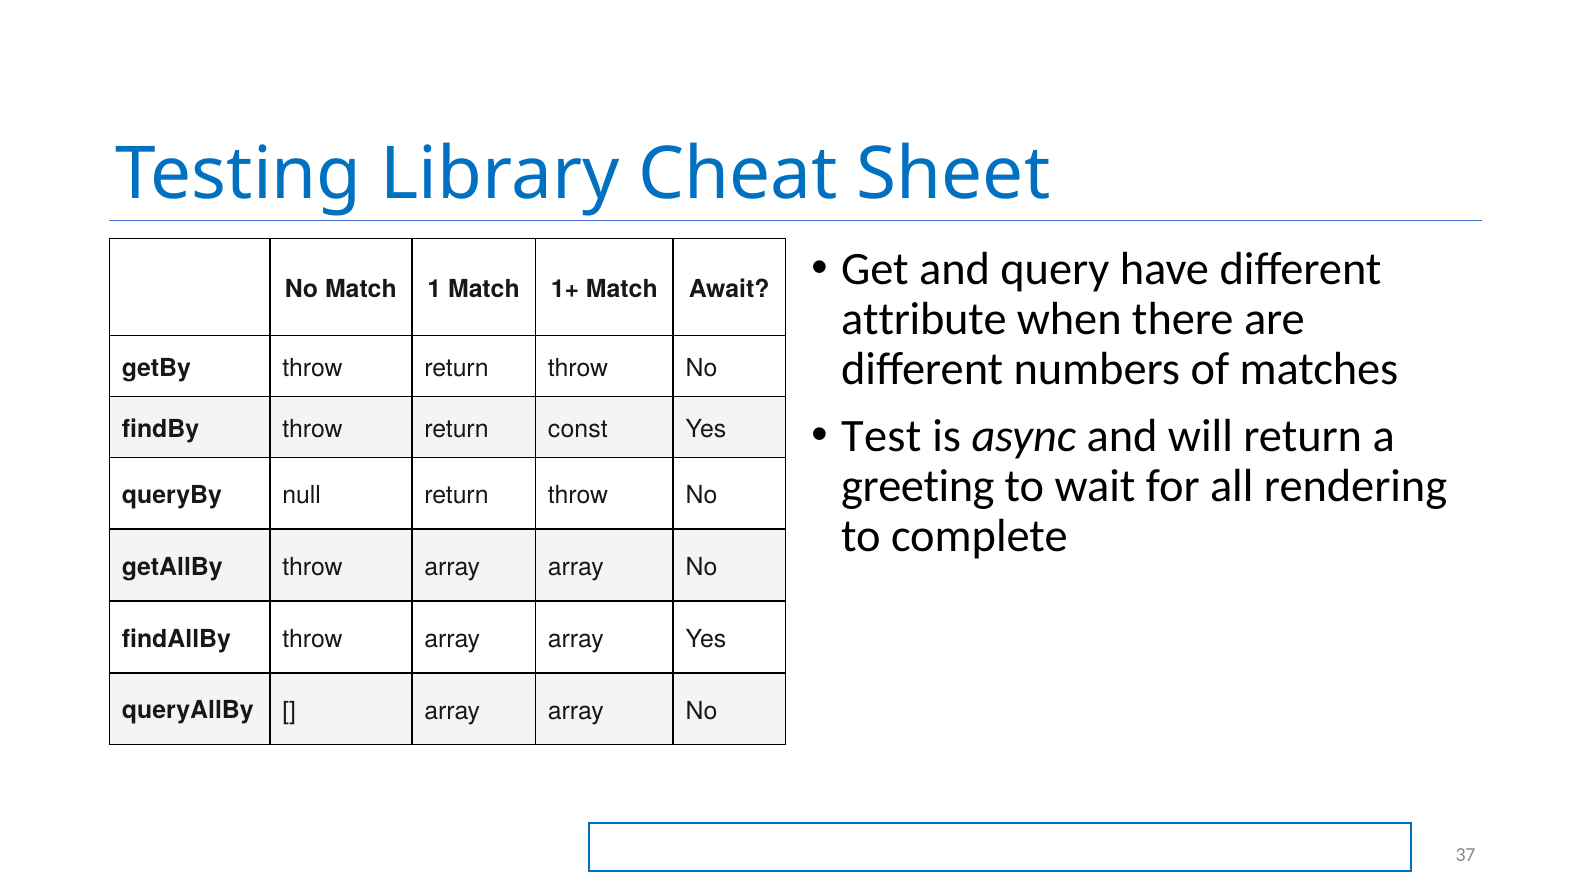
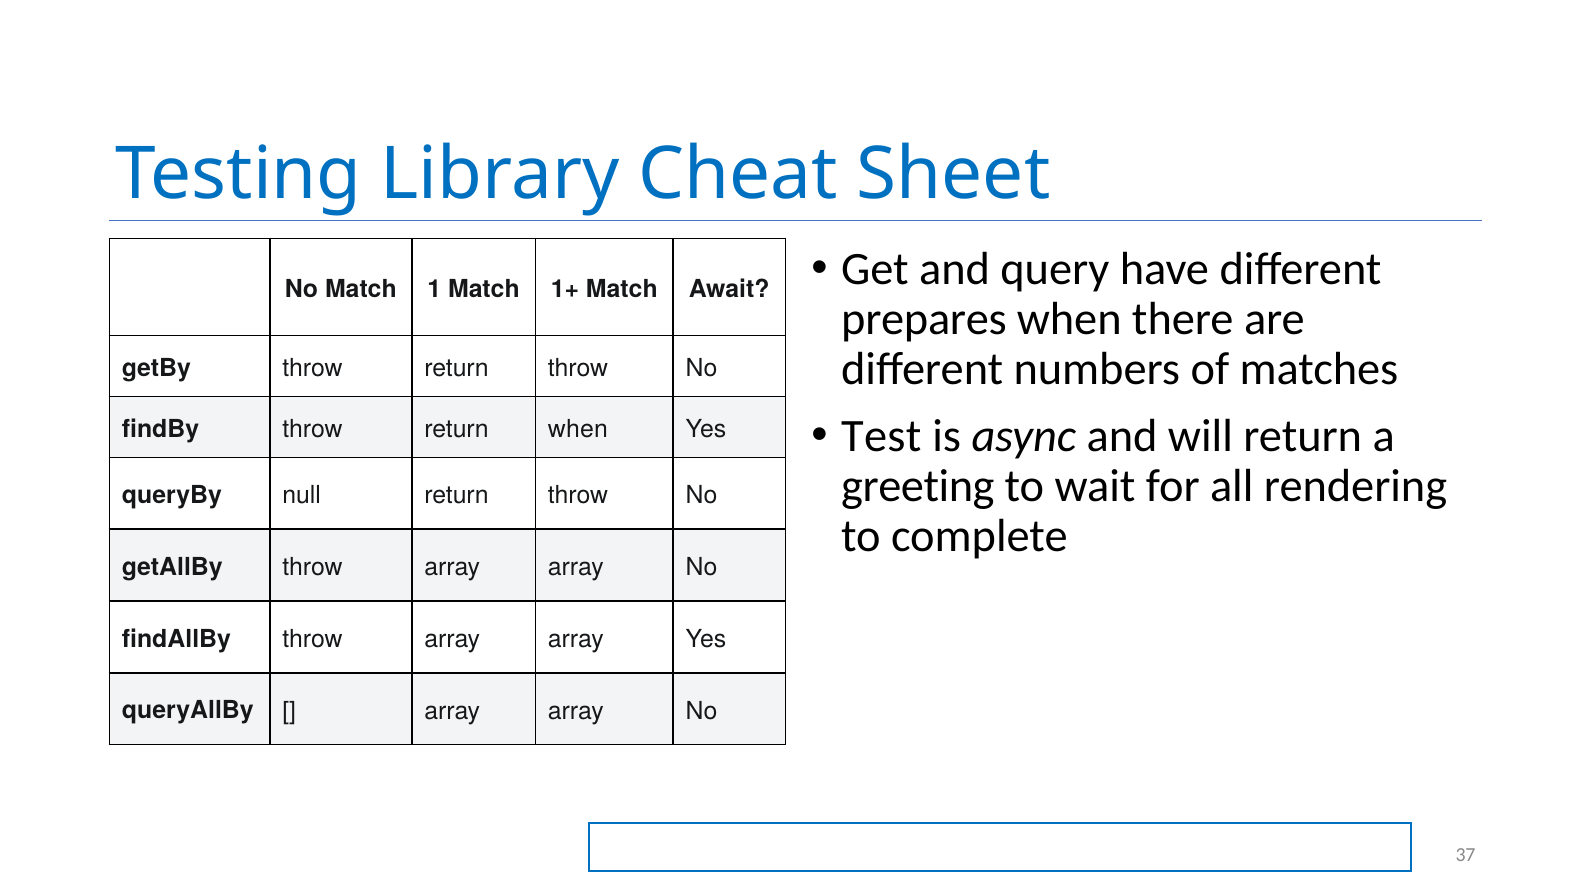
attribute: attribute -> prepares (924, 319)
return const: const -> when (578, 429)
